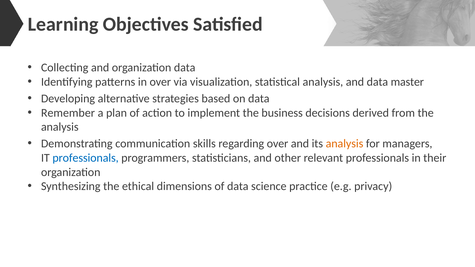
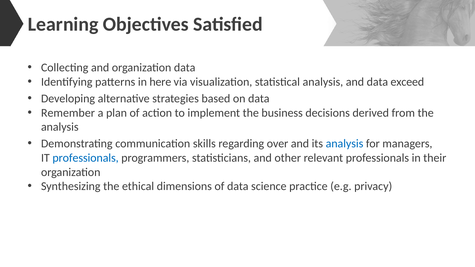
in over: over -> here (160, 82)
master: master -> exceed (407, 82)
analysis colour: orange -> blue (344, 144)
